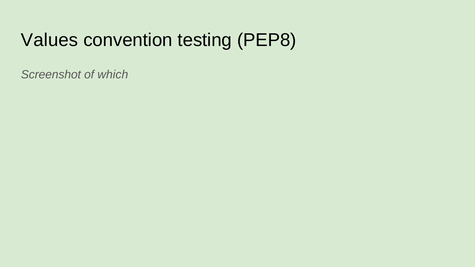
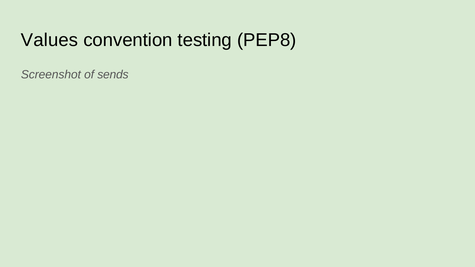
which: which -> sends (113, 75)
